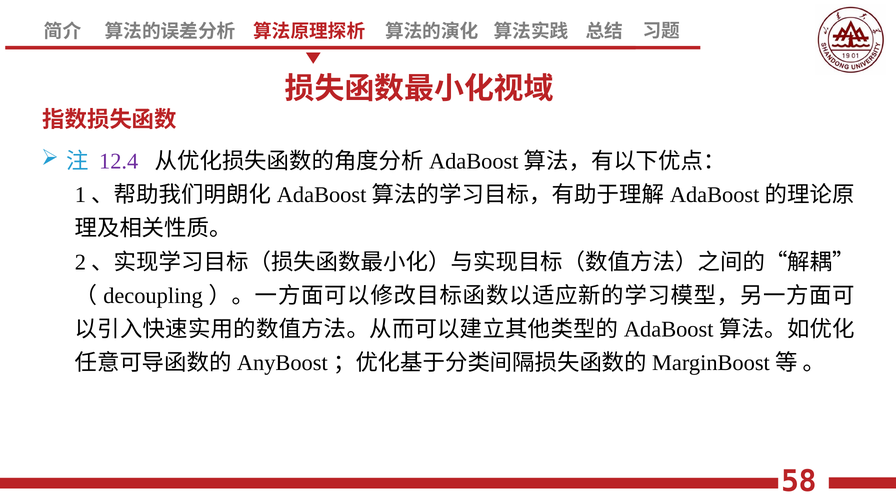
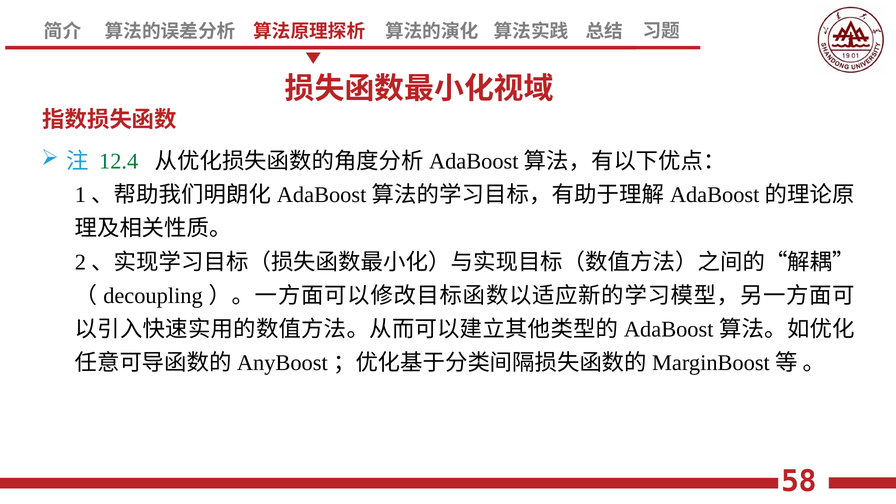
12.4 colour: purple -> green (119, 161)
